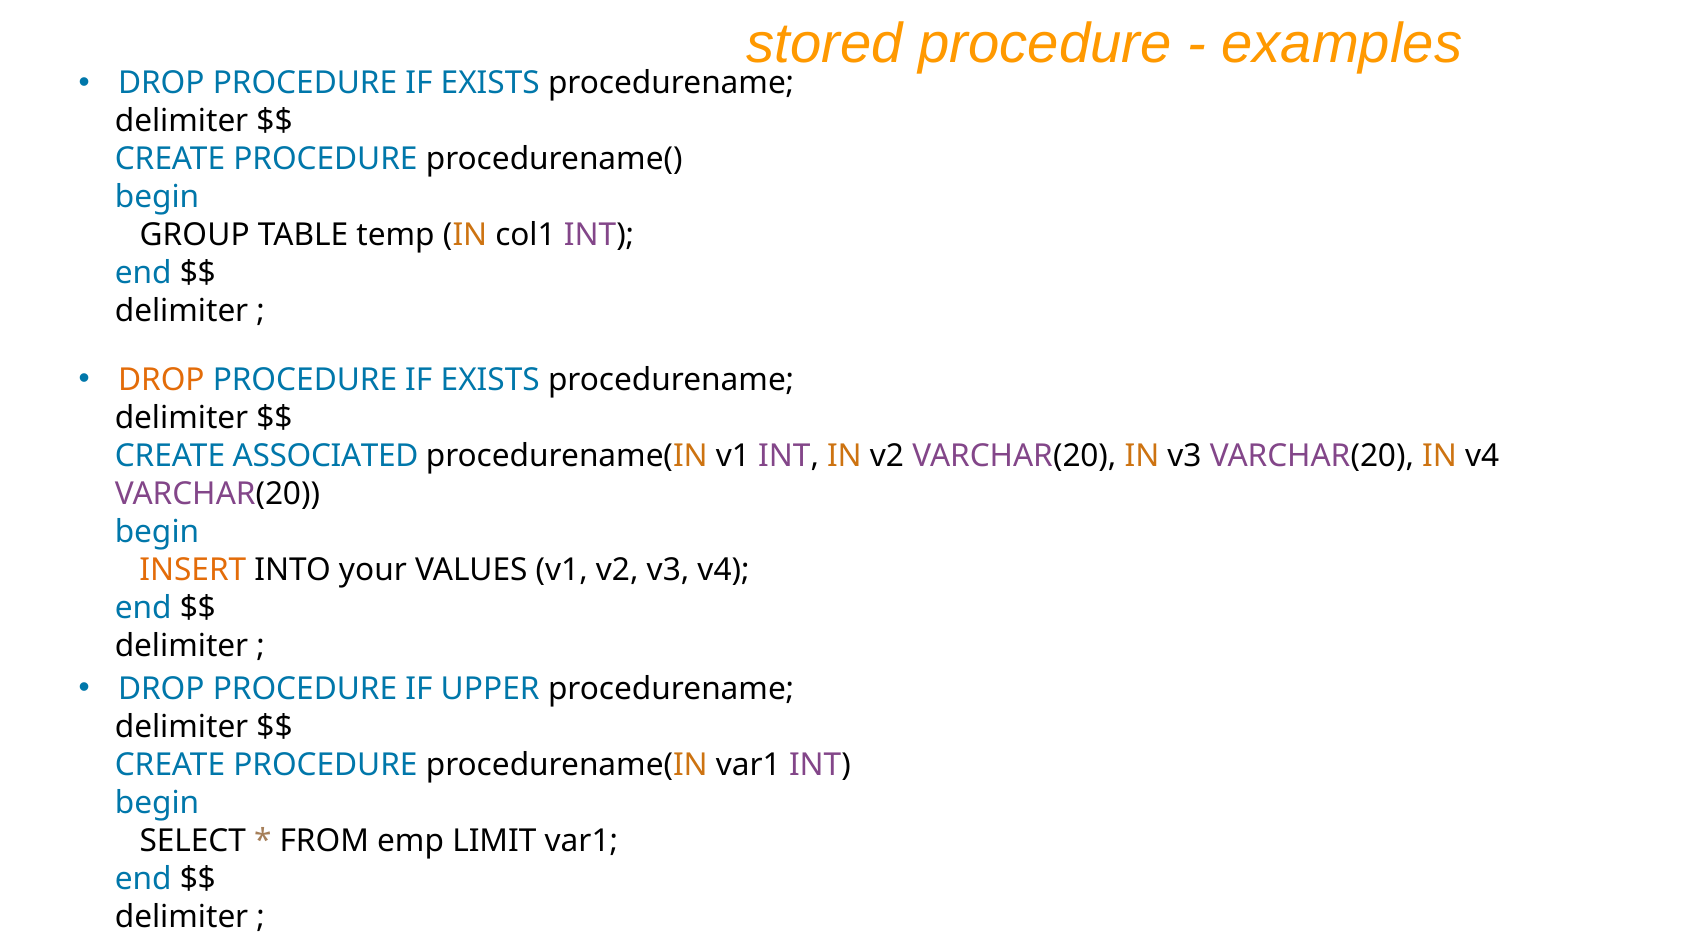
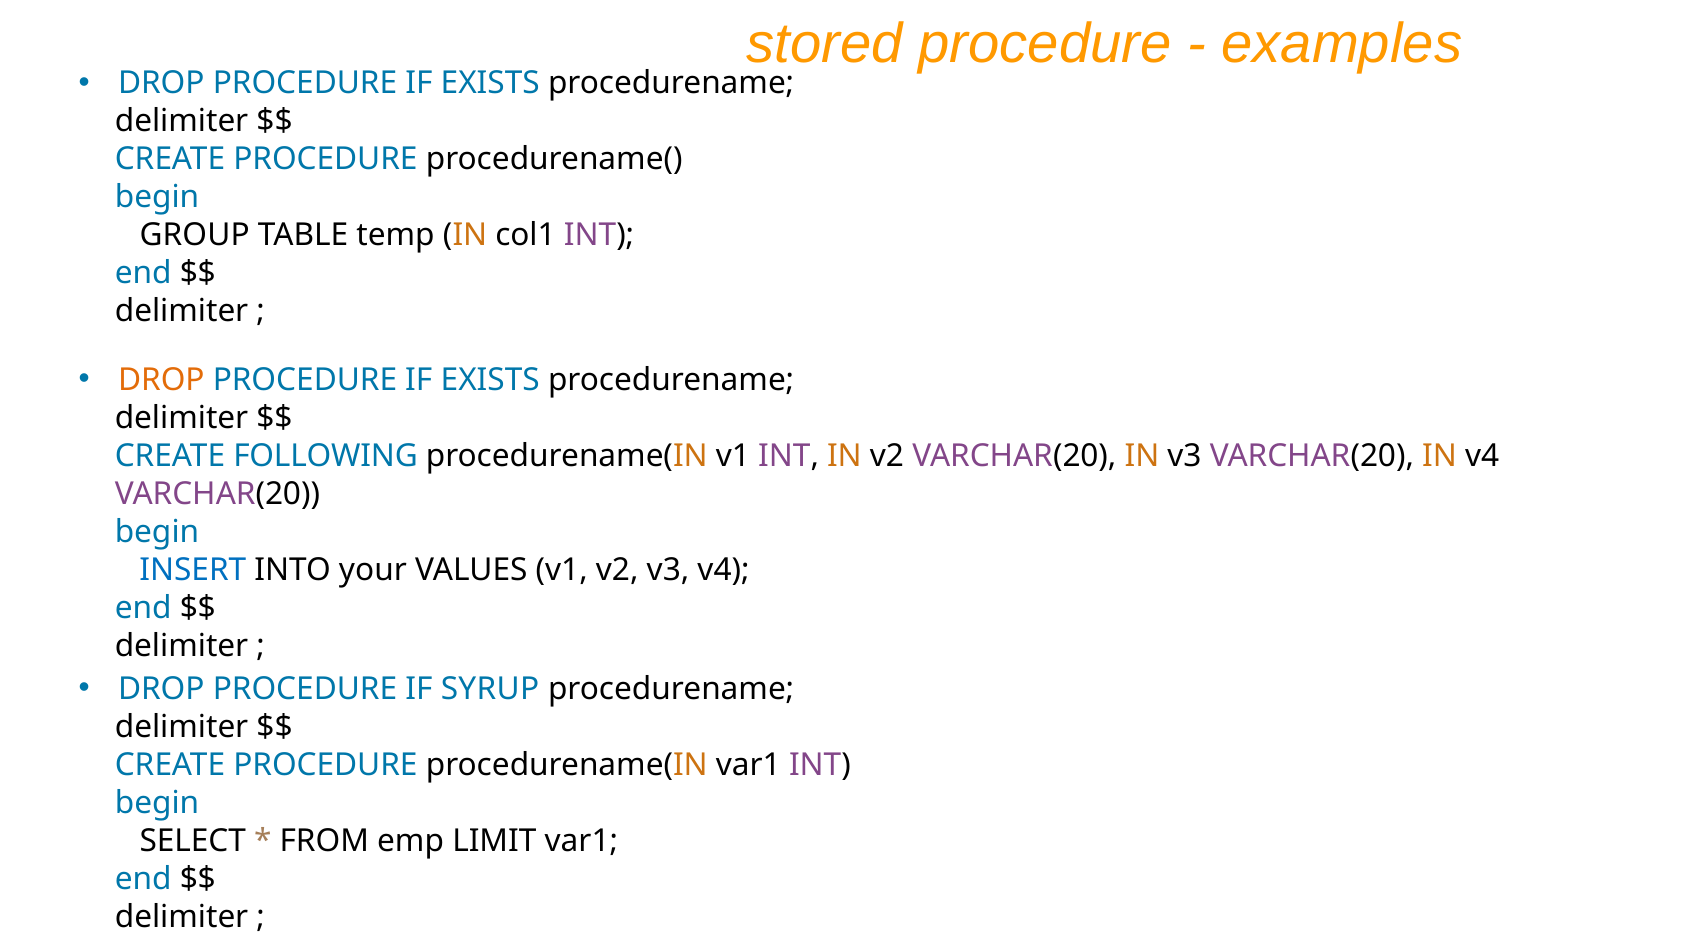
ASSOCIATED: ASSOCIATED -> FOLLOWING (326, 456)
INSERT colour: orange -> blue (193, 570)
UPPER: UPPER -> SYRUP (490, 689)
